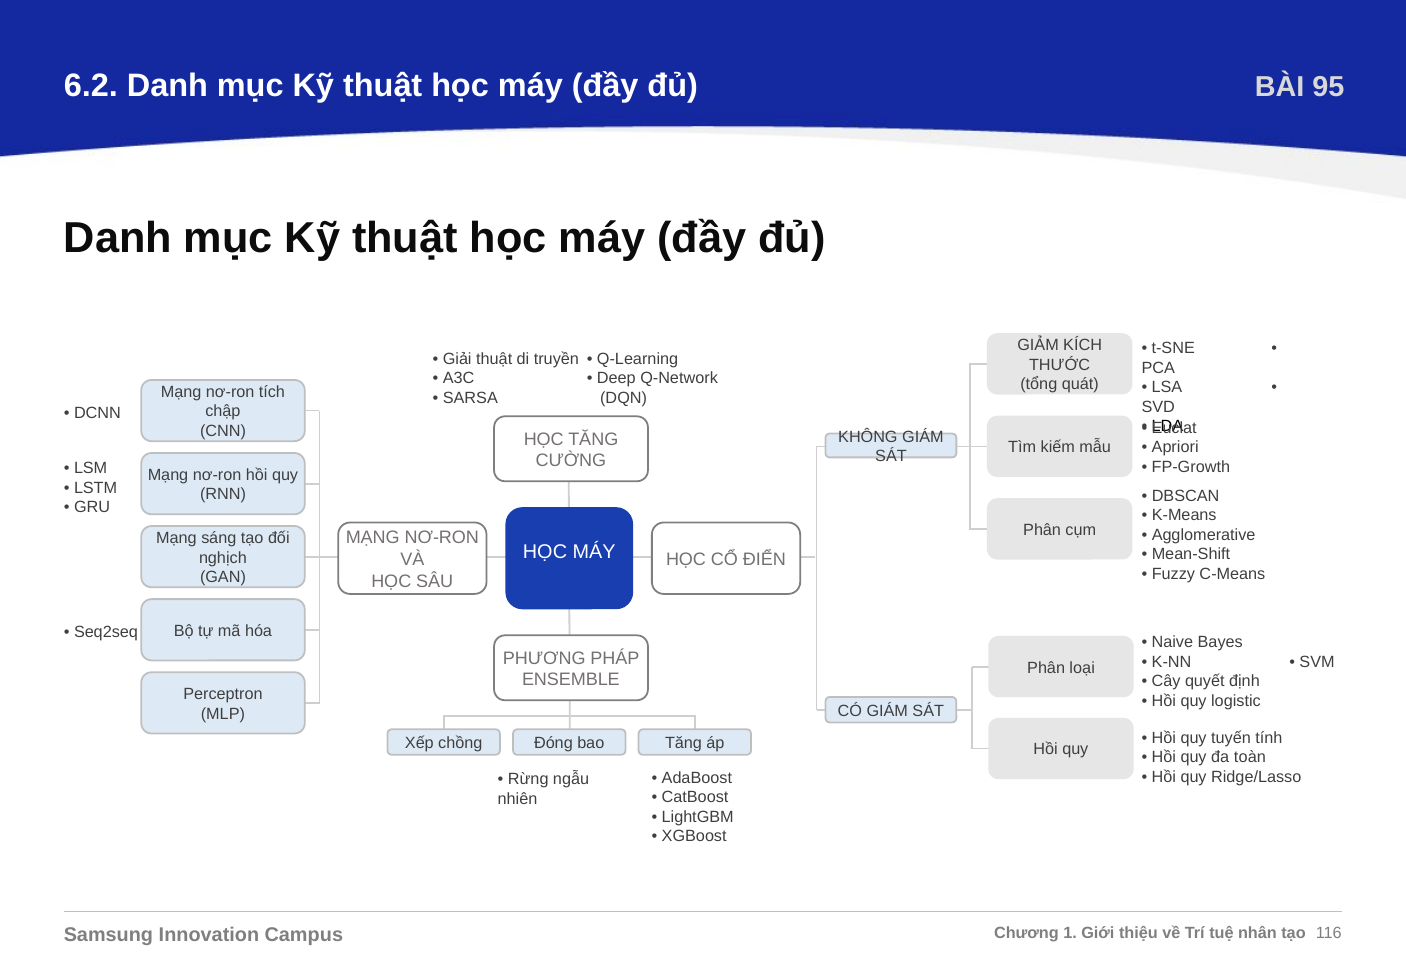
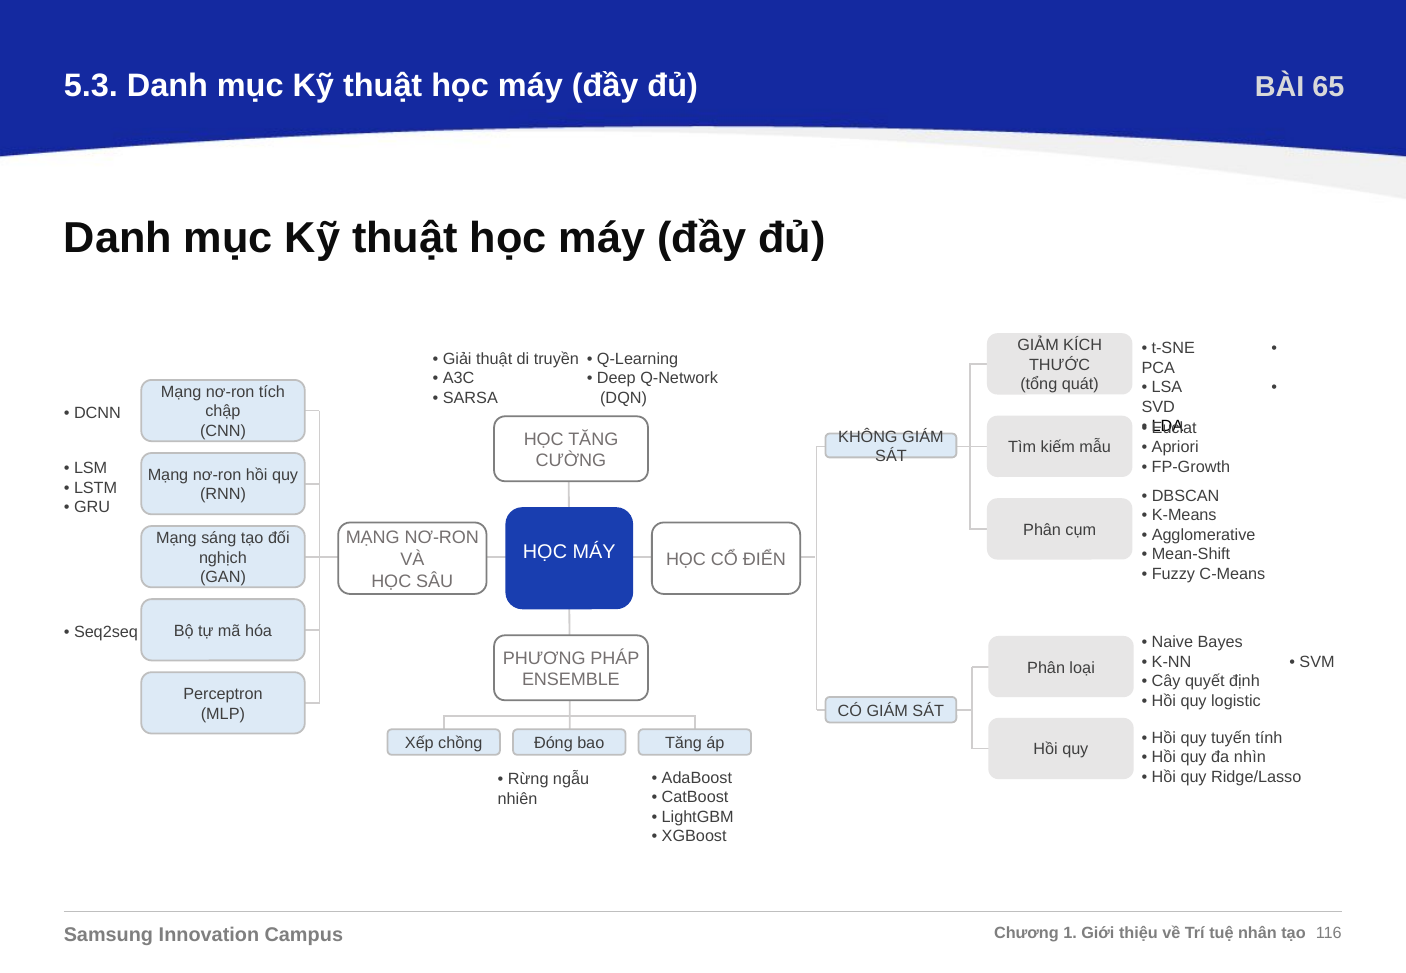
6.2: 6.2 -> 5.3 (91, 86)
95: 95 -> 65 (1328, 88)
toàn: toàn -> nhìn (1250, 758)
